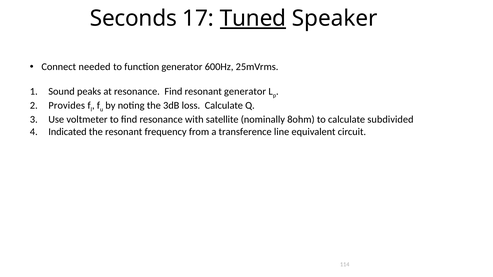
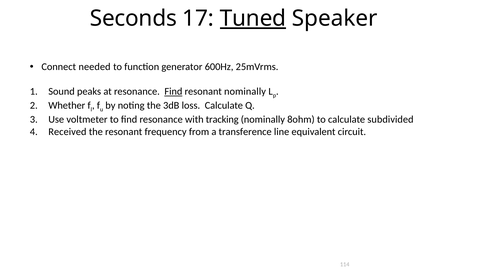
Find underline: none -> present (173, 92)
resonant generator: generator -> nominally (245, 92)
Provides: Provides -> Whether (67, 106)
satellite: satellite -> tracking (222, 120)
Indicated: Indicated -> Received (67, 132)
